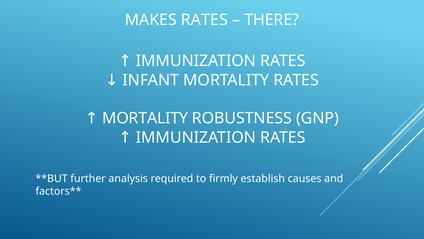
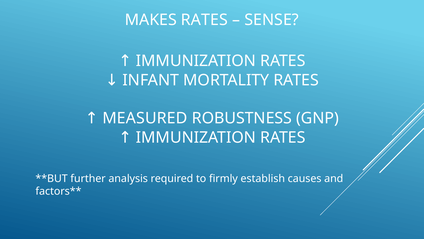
THERE: THERE -> SENSE (272, 20)
MORTALITY: MORTALITY -> MEASURED (145, 118)
